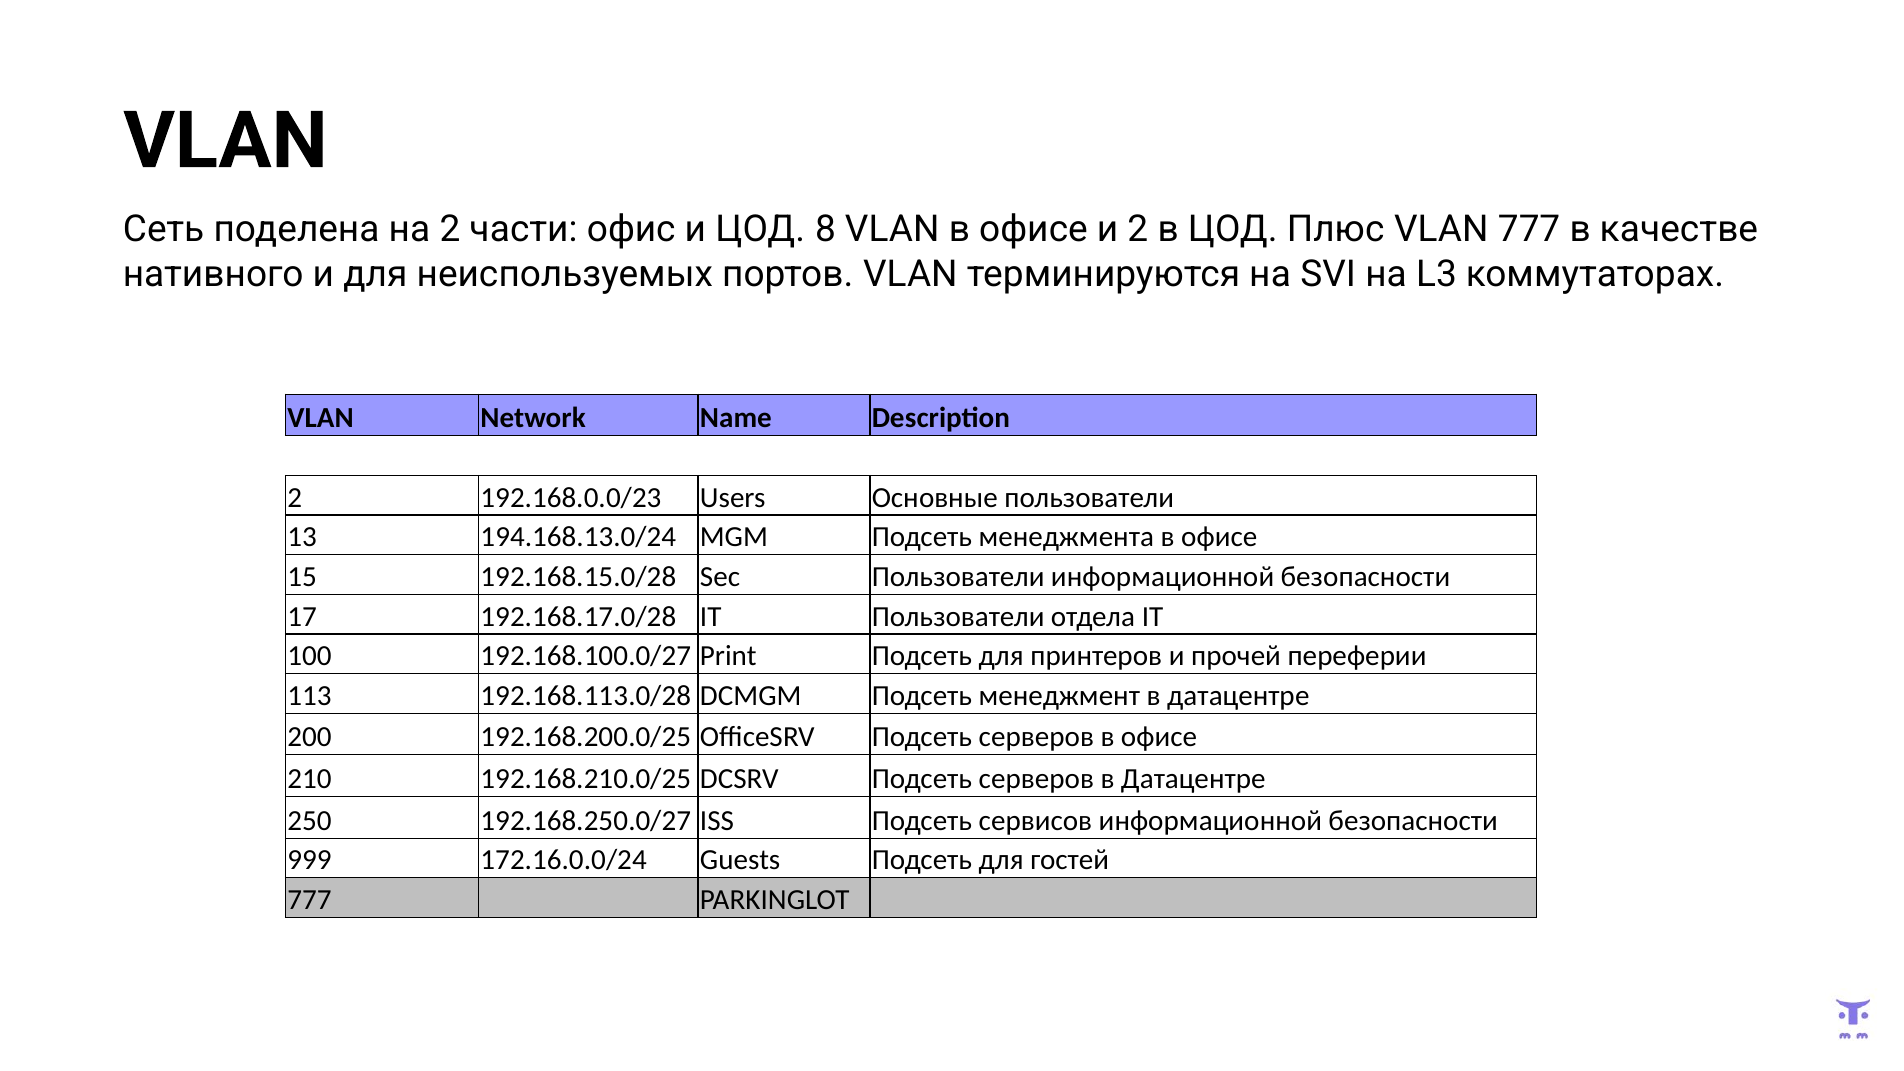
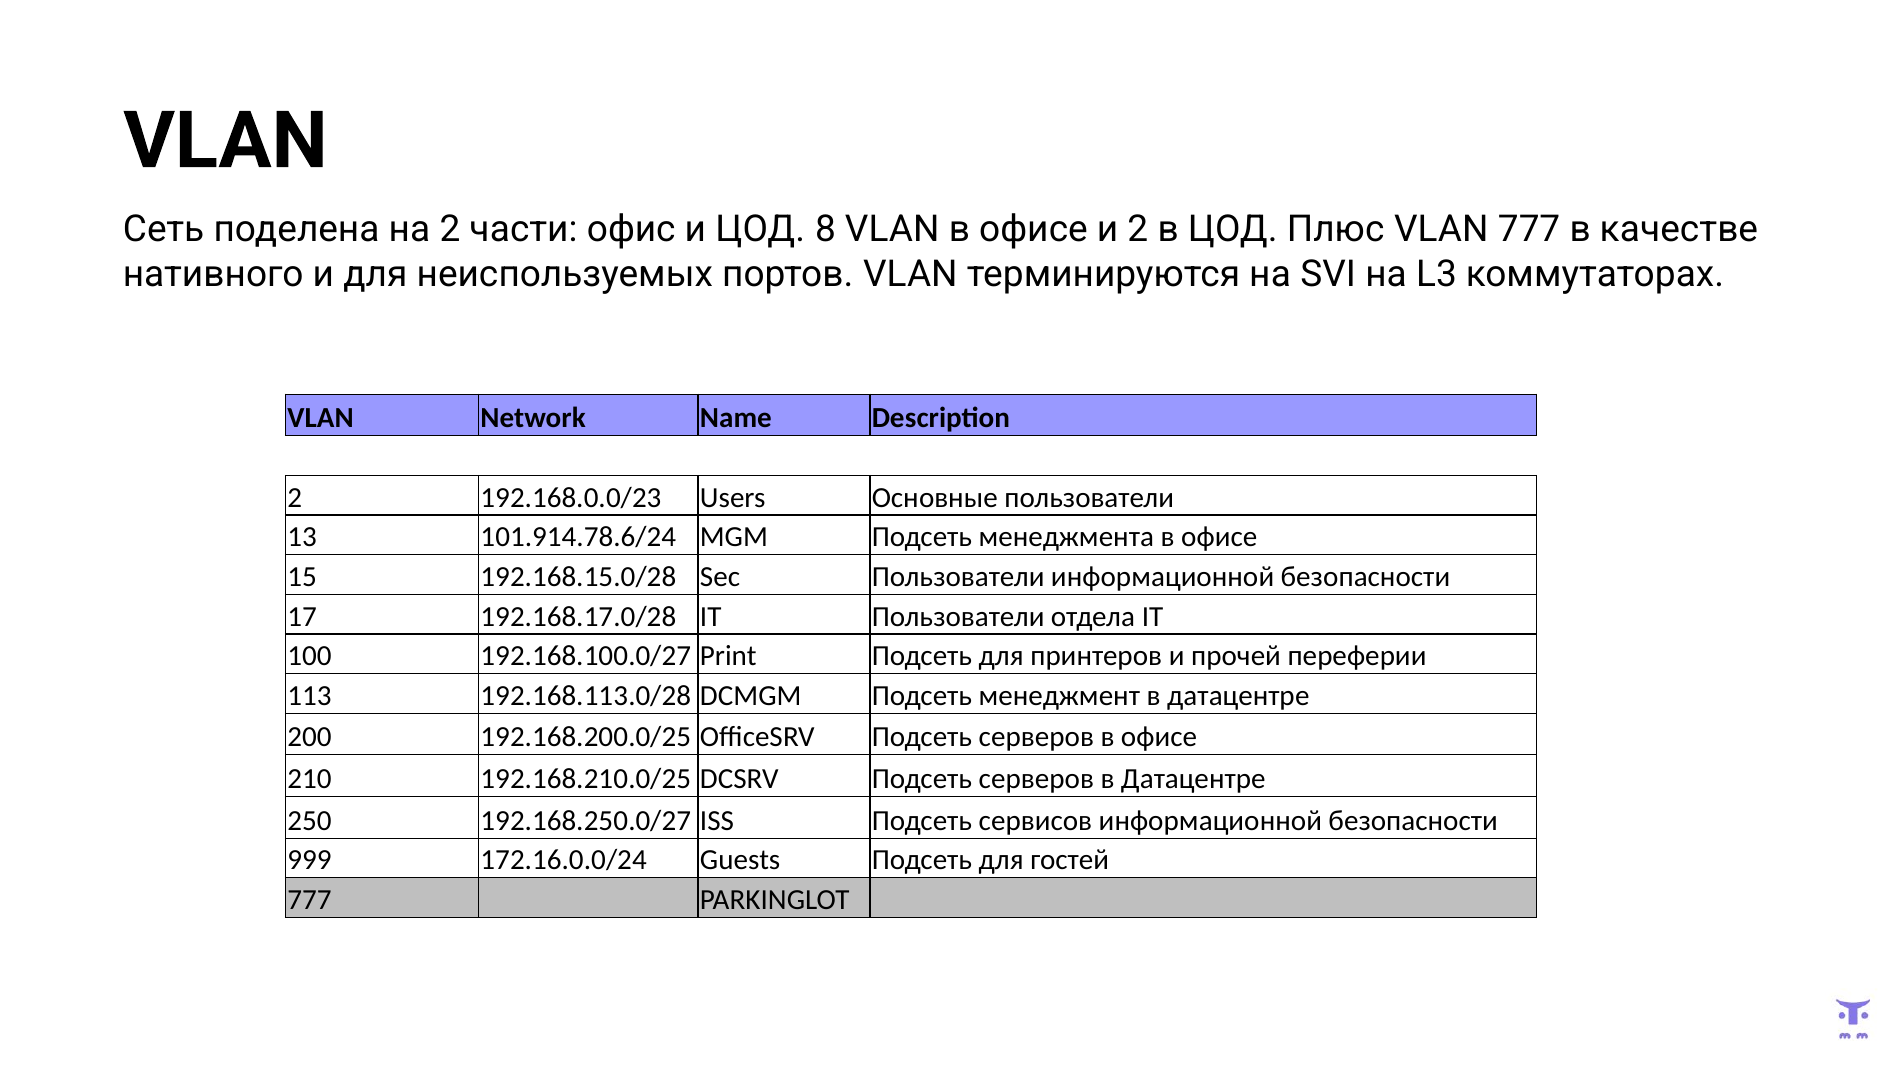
194.168.13.0/24: 194.168.13.0/24 -> 101.914.78.6/24 (578, 537)
